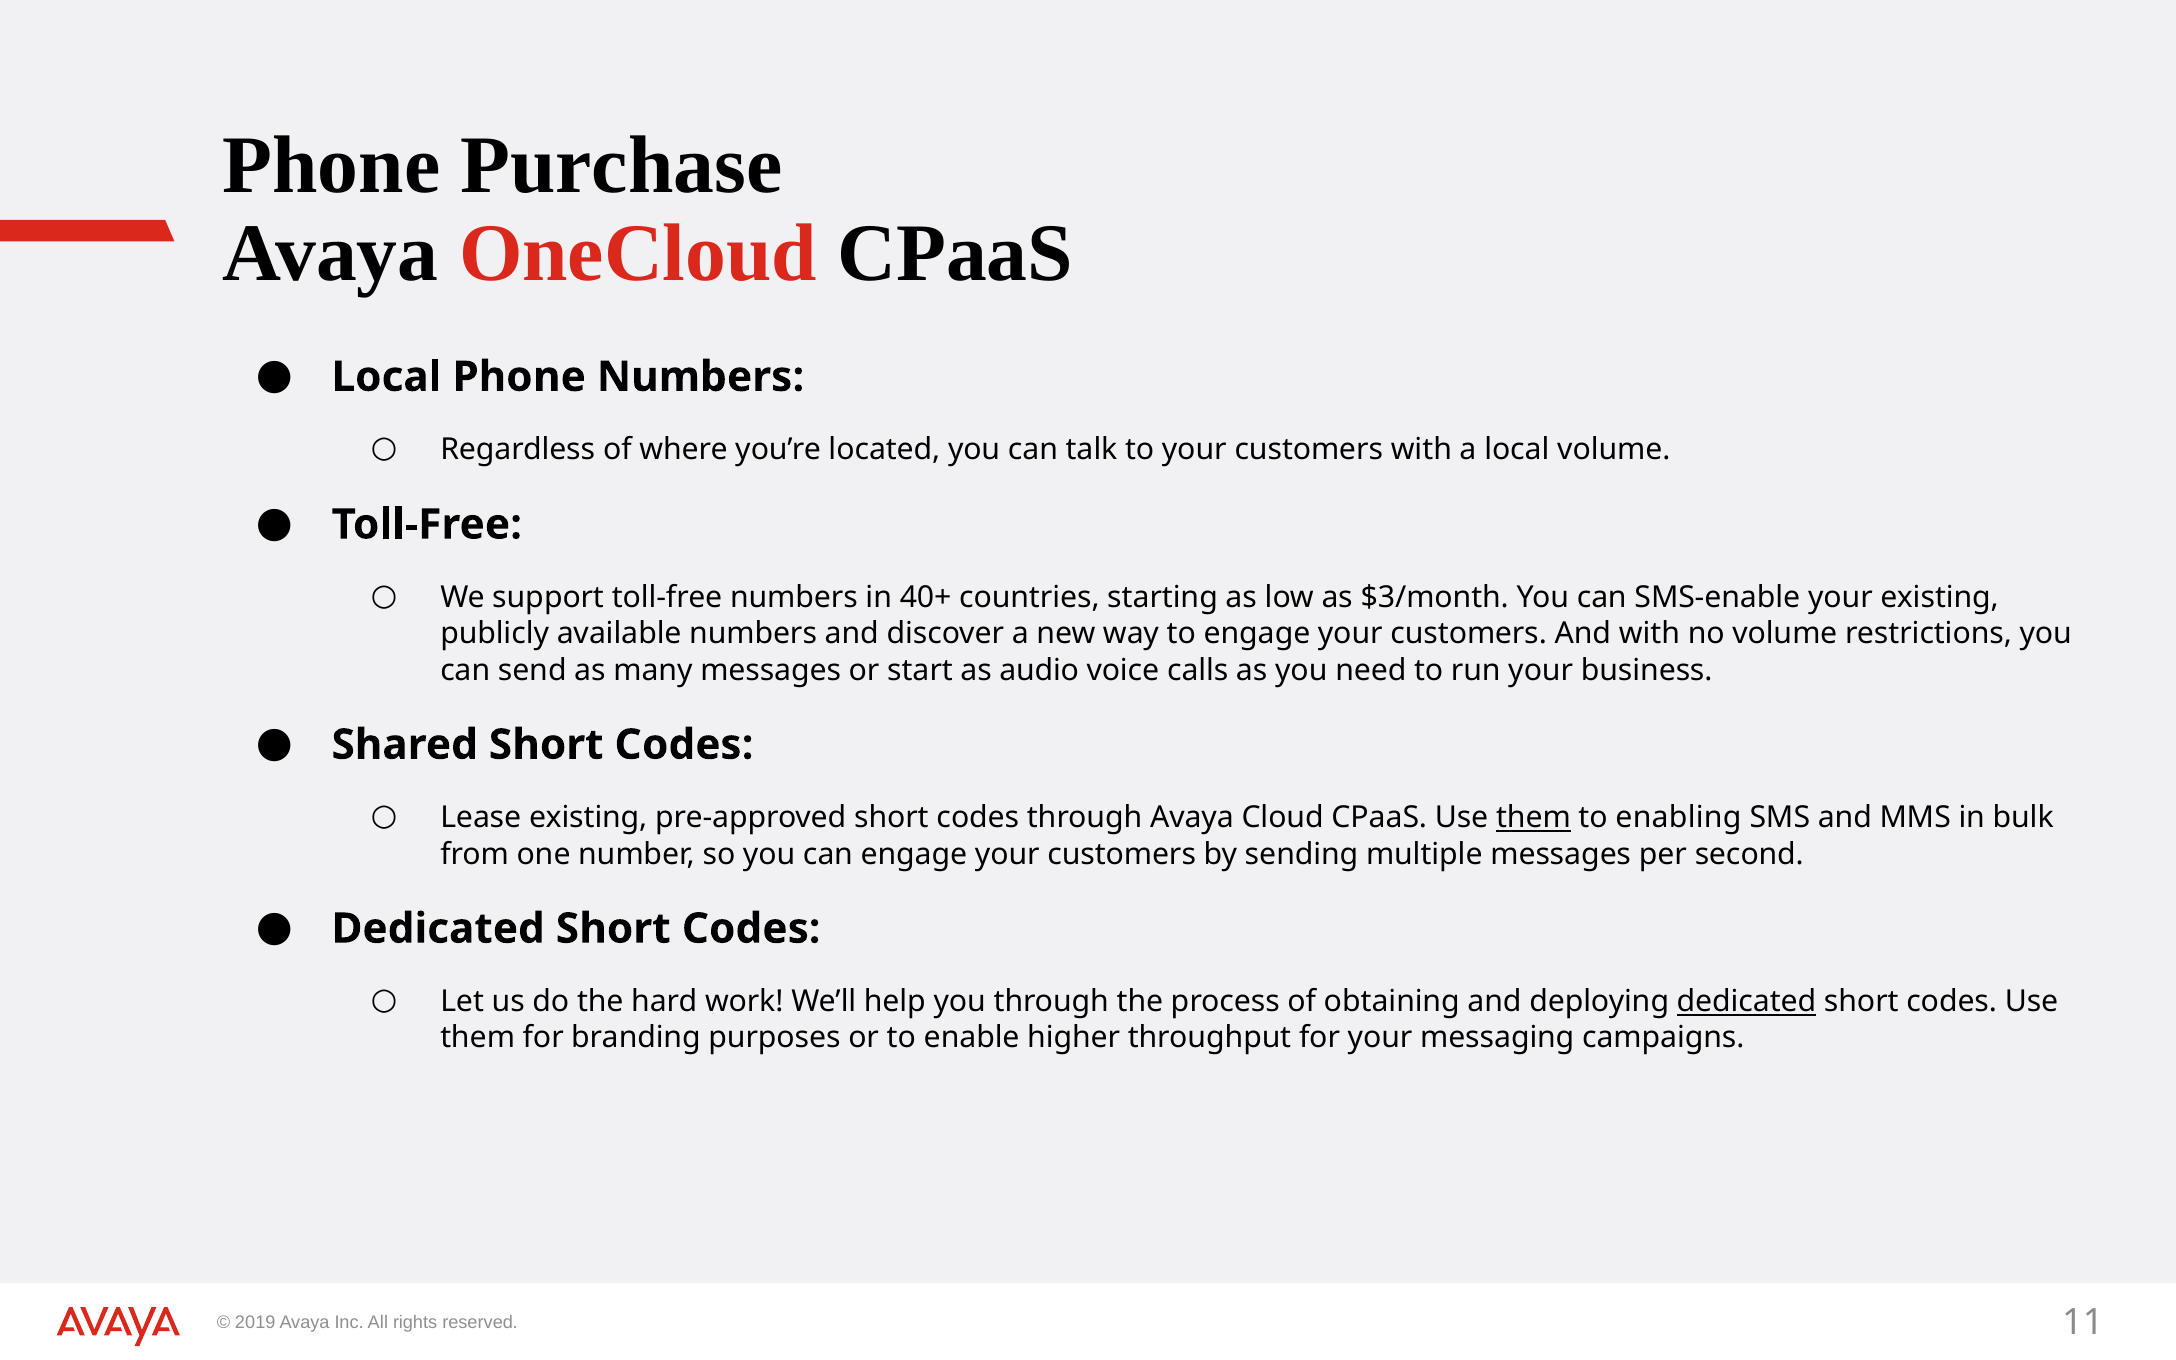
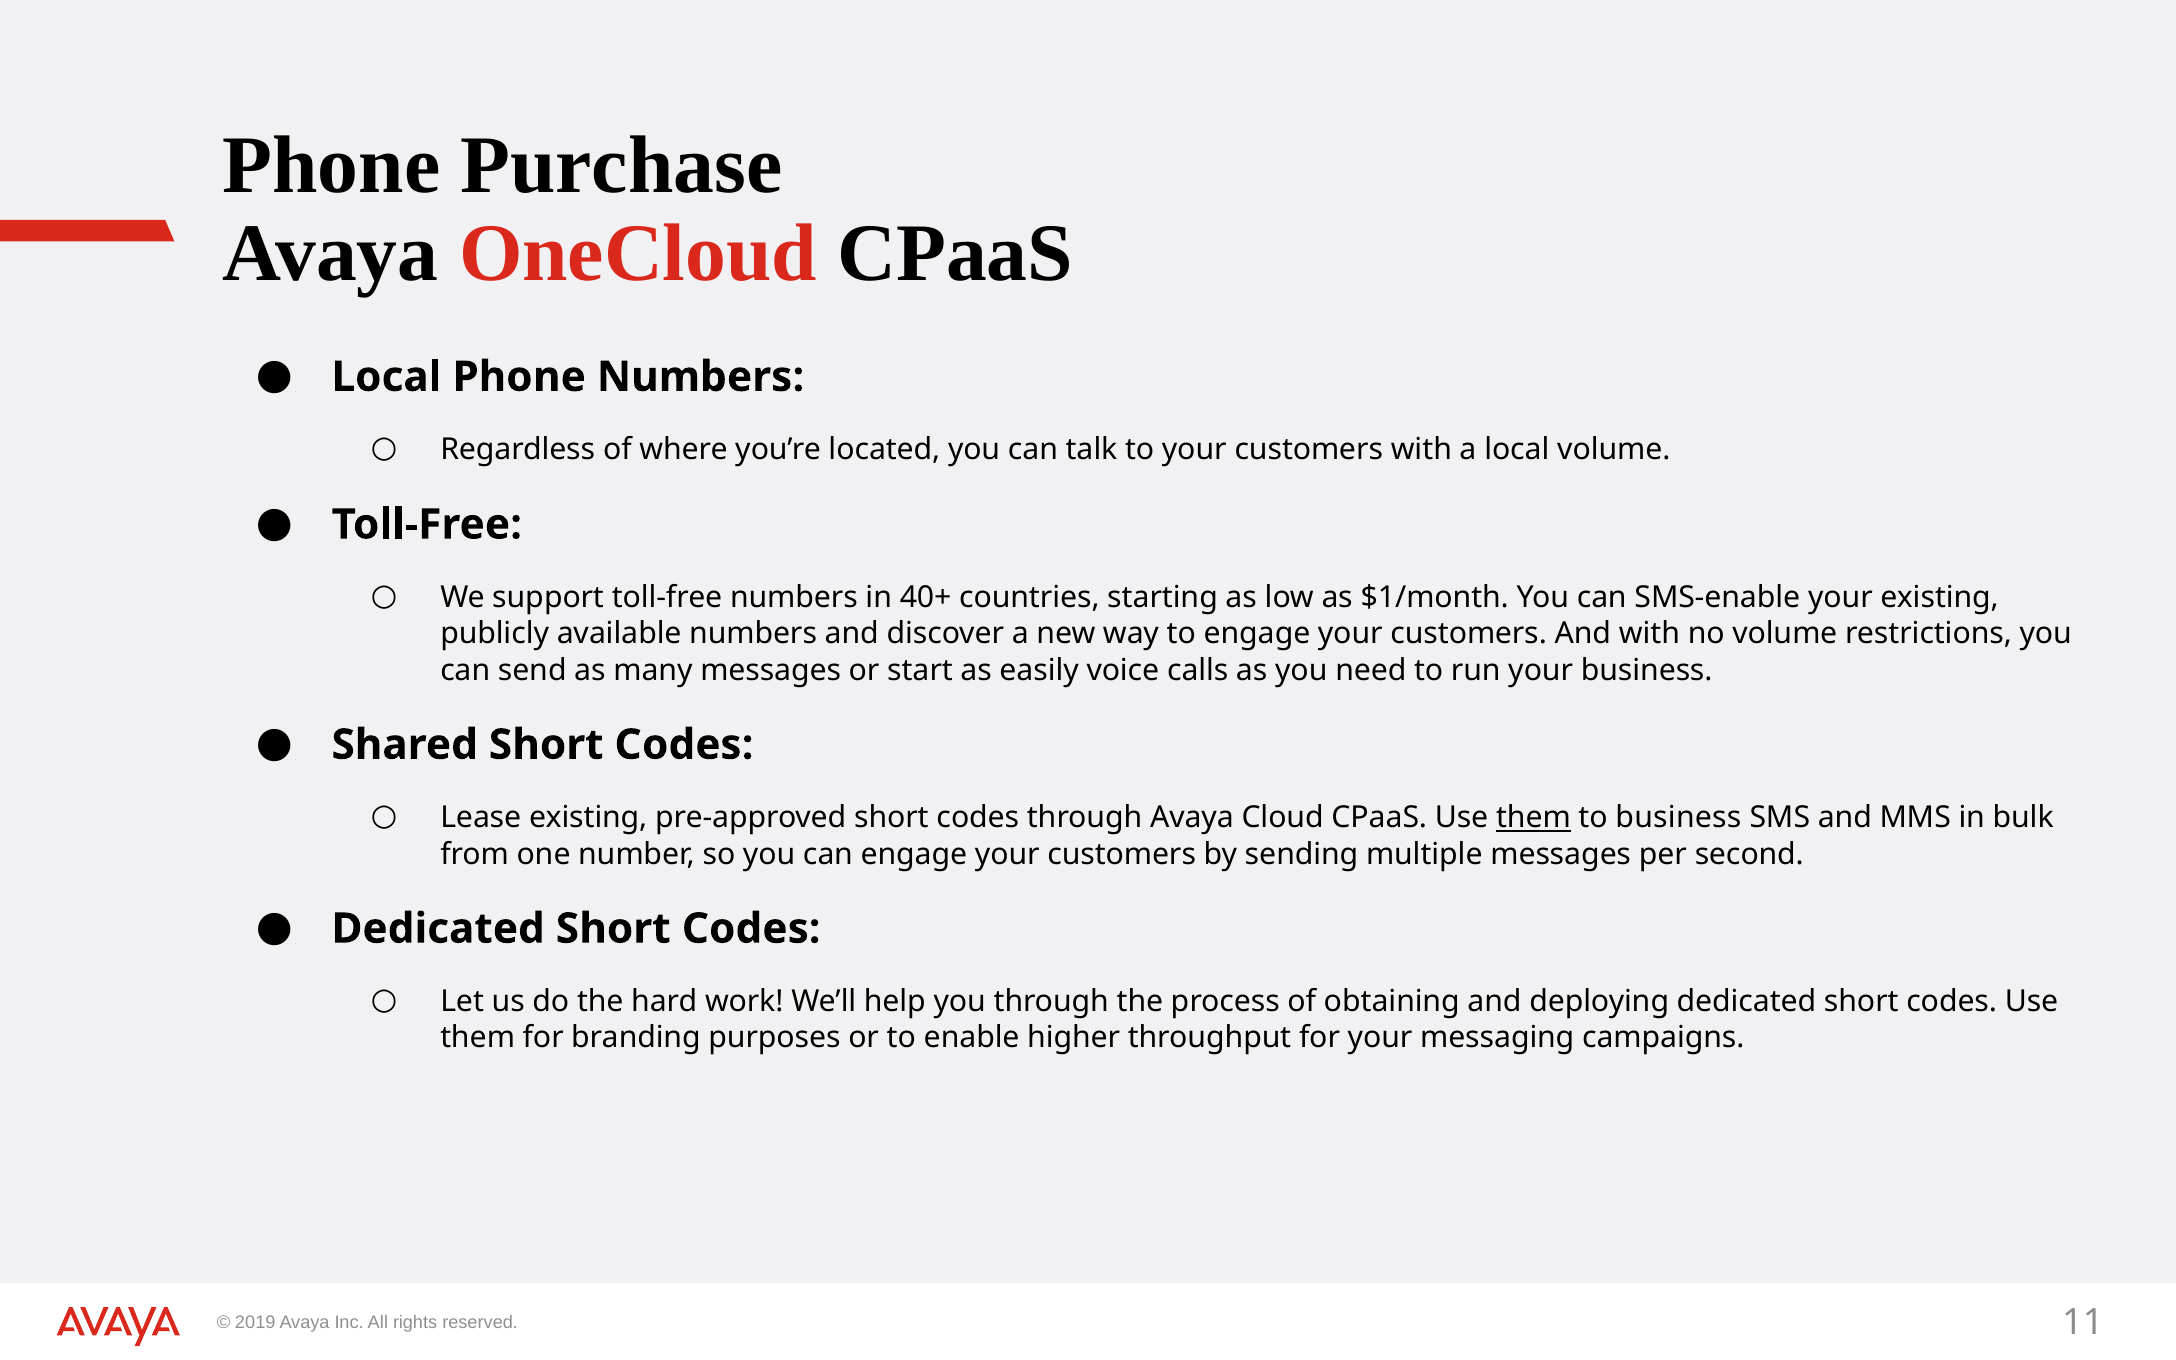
$3/month: $3/month -> $1/month (1435, 598)
audio: audio -> easily (1039, 670)
to enabling: enabling -> business (1678, 818)
dedicated underline: present -> none (1746, 1002)
